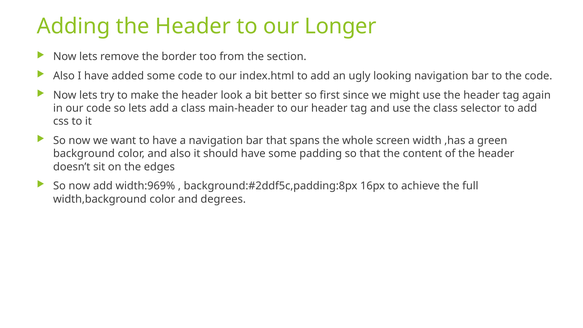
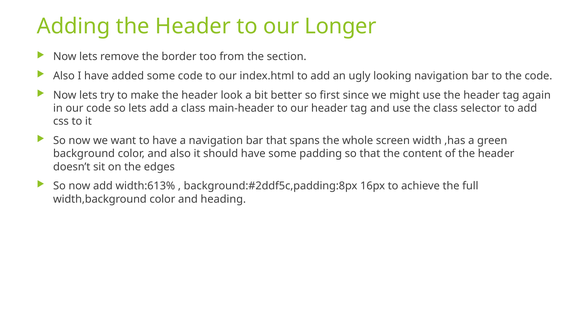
width:969%: width:969% -> width:613% (145, 186)
degrees: degrees -> heading (223, 199)
